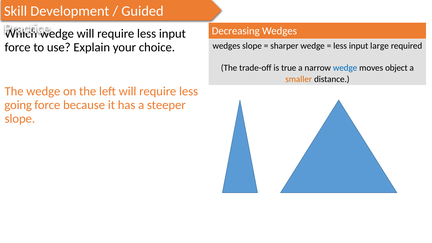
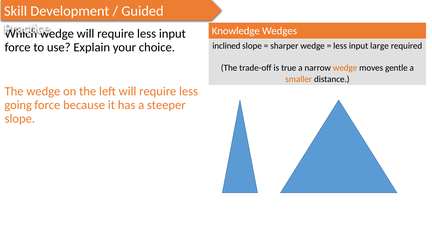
Decreasing: Decreasing -> Knowledge (236, 31)
wedges: wedges -> inclined (226, 46)
wedge colour: blue -> orange (345, 68)
object: object -> gentle (396, 68)
